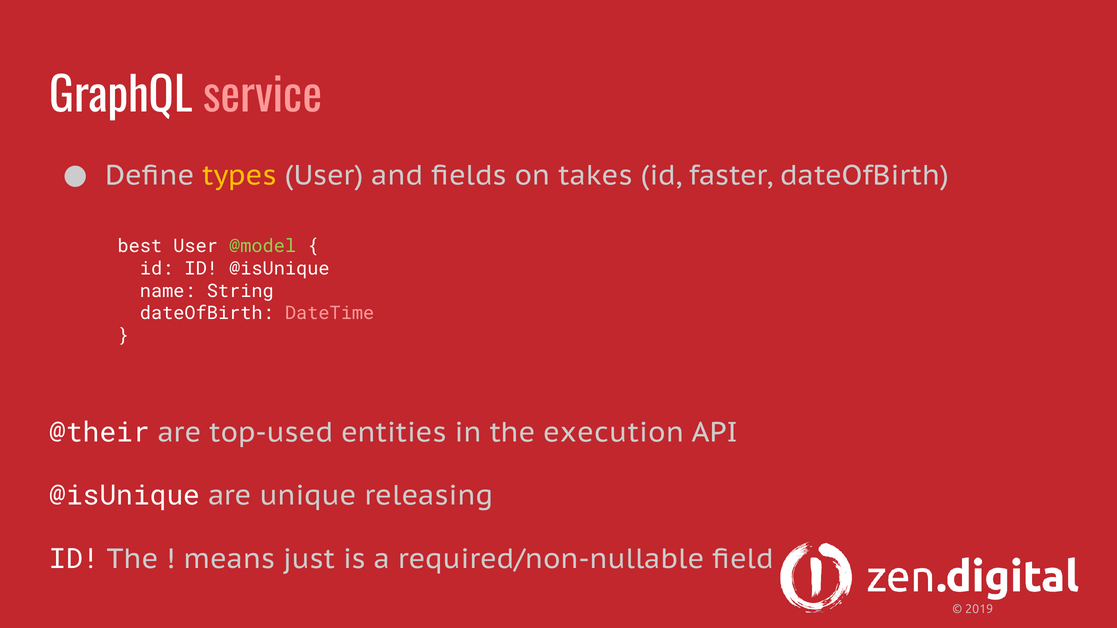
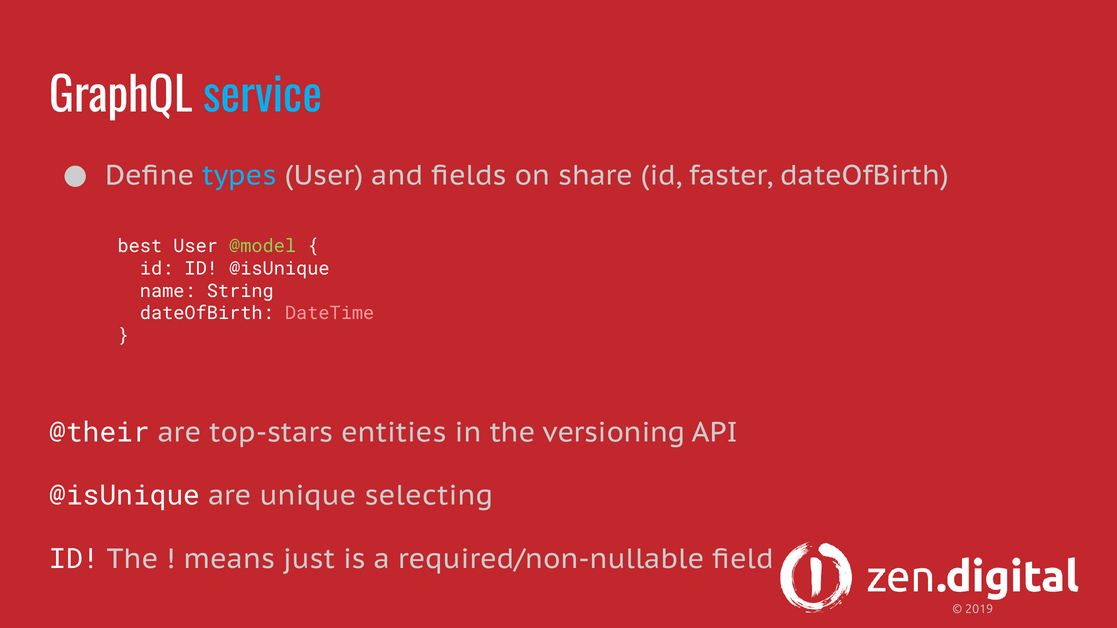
service colour: pink -> light blue (263, 97)
types colour: yellow -> light blue (239, 176)
takes: takes -> share (596, 176)
top-used: top-used -> top-stars (271, 433)
execution: execution -> versioning (614, 433)
releasing: releasing -> selecting (429, 496)
